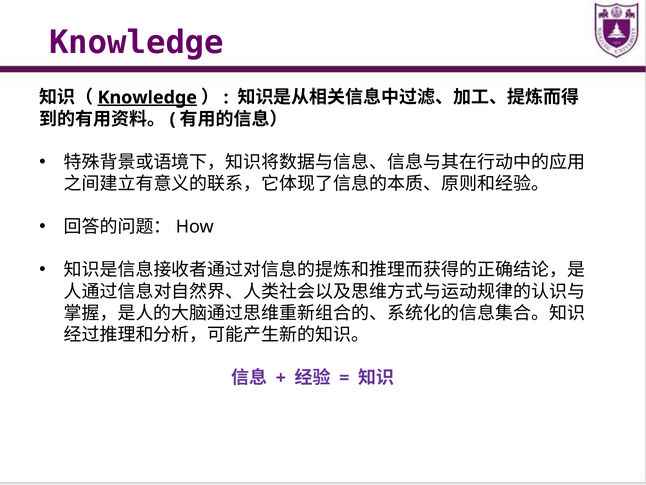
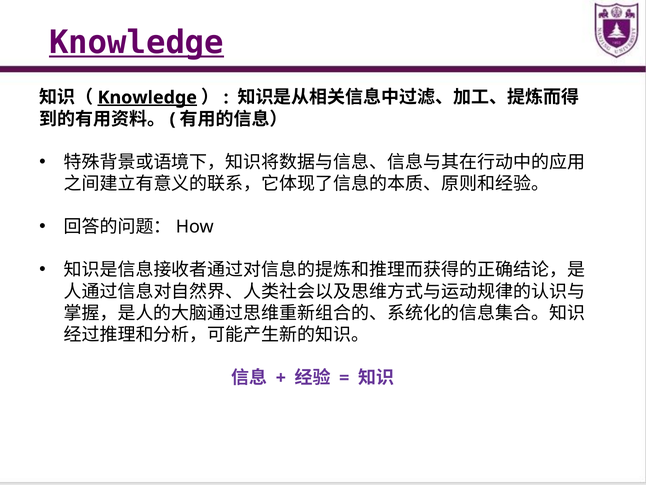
Knowledge underline: none -> present (136, 43)
